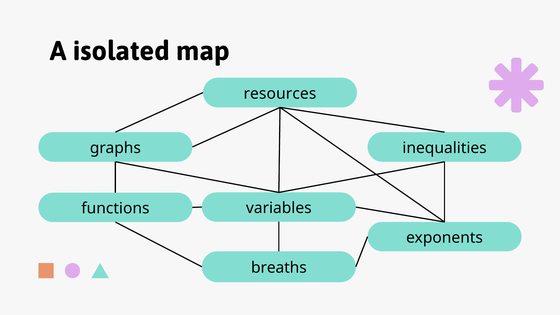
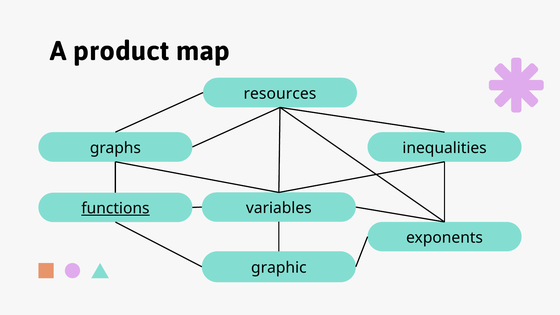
isolated: isolated -> product (121, 51)
functions underline: none -> present (115, 208)
breaths: breaths -> graphic (279, 268)
